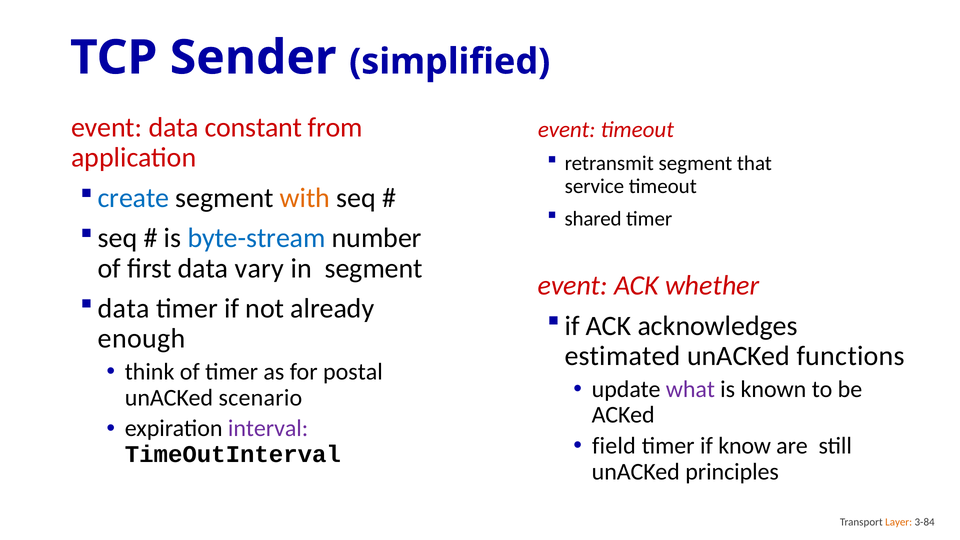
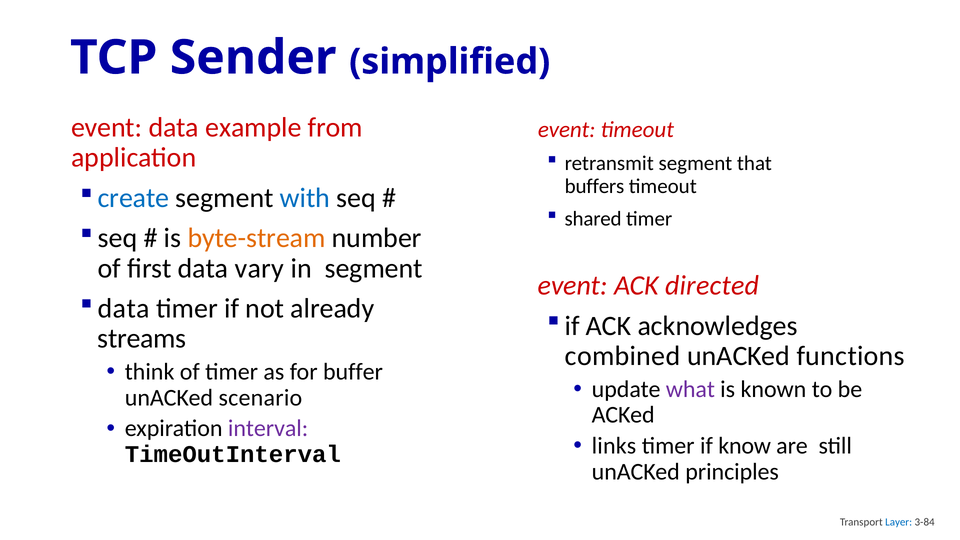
constant: constant -> example (253, 127)
service: service -> buffers (595, 186)
with colour: orange -> blue (305, 198)
byte-stream colour: blue -> orange (257, 238)
whether: whether -> directed (712, 286)
enough: enough -> streams (142, 339)
estimated: estimated -> combined (623, 356)
postal: postal -> buffer (353, 372)
field: field -> links (614, 446)
Layer colour: orange -> blue (899, 522)
